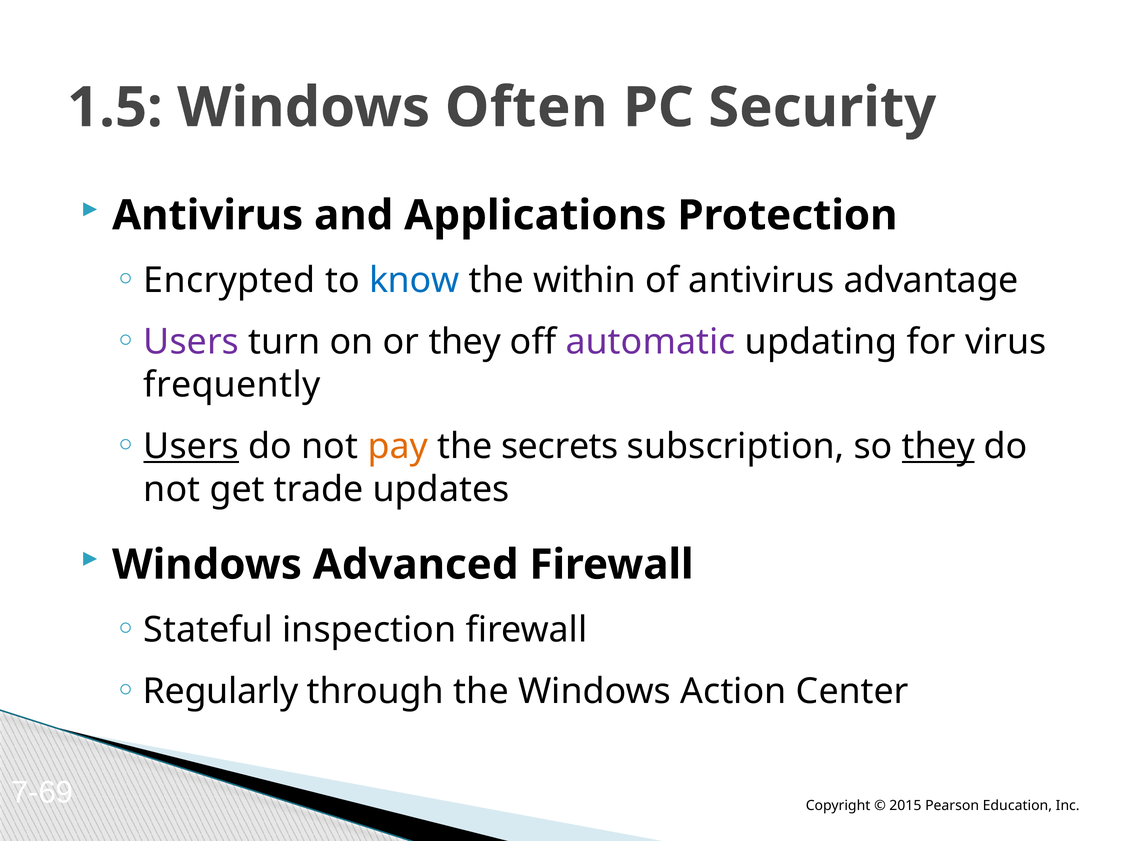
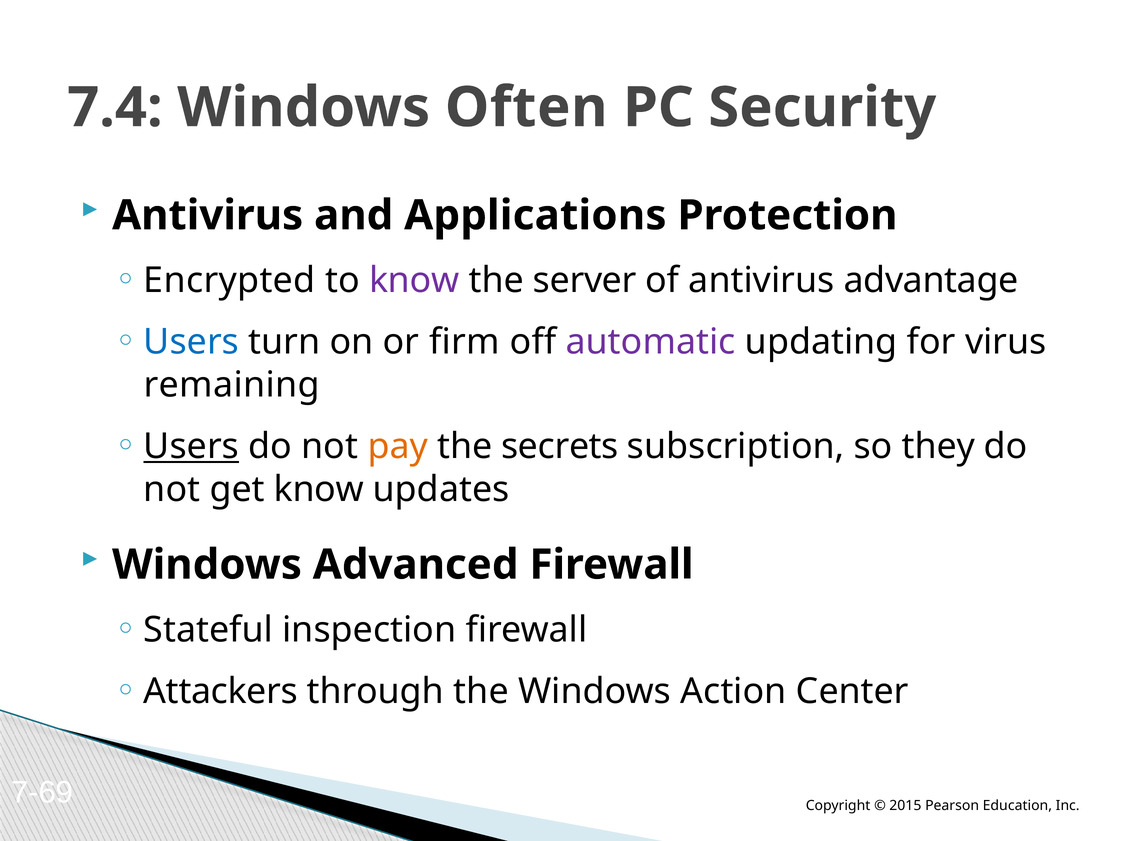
1.5: 1.5 -> 7.4 (115, 108)
know colour: blue -> purple (414, 281)
within: within -> server (585, 281)
Users colour: purple -> blue (191, 342)
or they: they -> firm (465, 342)
frequently: frequently -> remaining (232, 385)
they underline: present -> none (938, 447)
get trade: trade -> know (319, 490)
Regularly: Regularly -> Attackers (221, 692)
